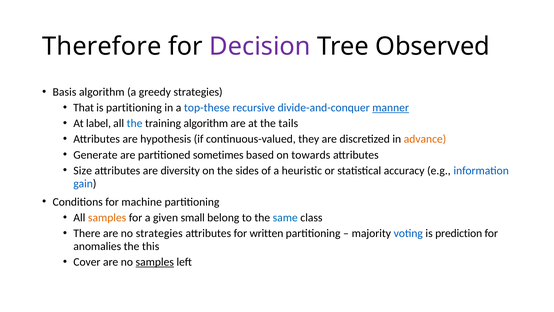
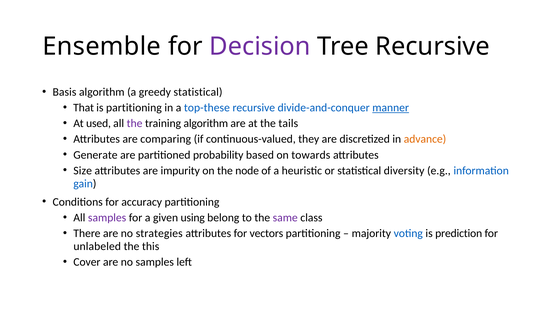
Therefore: Therefore -> Ensemble (102, 47)
Tree Observed: Observed -> Recursive (433, 47)
greedy strategies: strategies -> statistical (198, 92)
label: label -> used (99, 123)
the colour: blue -> purple (135, 123)
hypothesis: hypothesis -> comparing (166, 139)
sometimes: sometimes -> probability (218, 155)
diversity: diversity -> impurity (180, 170)
sides: sides -> node (247, 170)
accuracy: accuracy -> diversity (404, 170)
machine: machine -> accuracy (142, 202)
samples colour: orange -> purple (107, 217)
small: small -> using (193, 217)
same colour: blue -> purple (285, 217)
written: written -> vectors (266, 233)
anomalies: anomalies -> unlabeled (97, 246)
samples underline: present -> none (155, 262)
